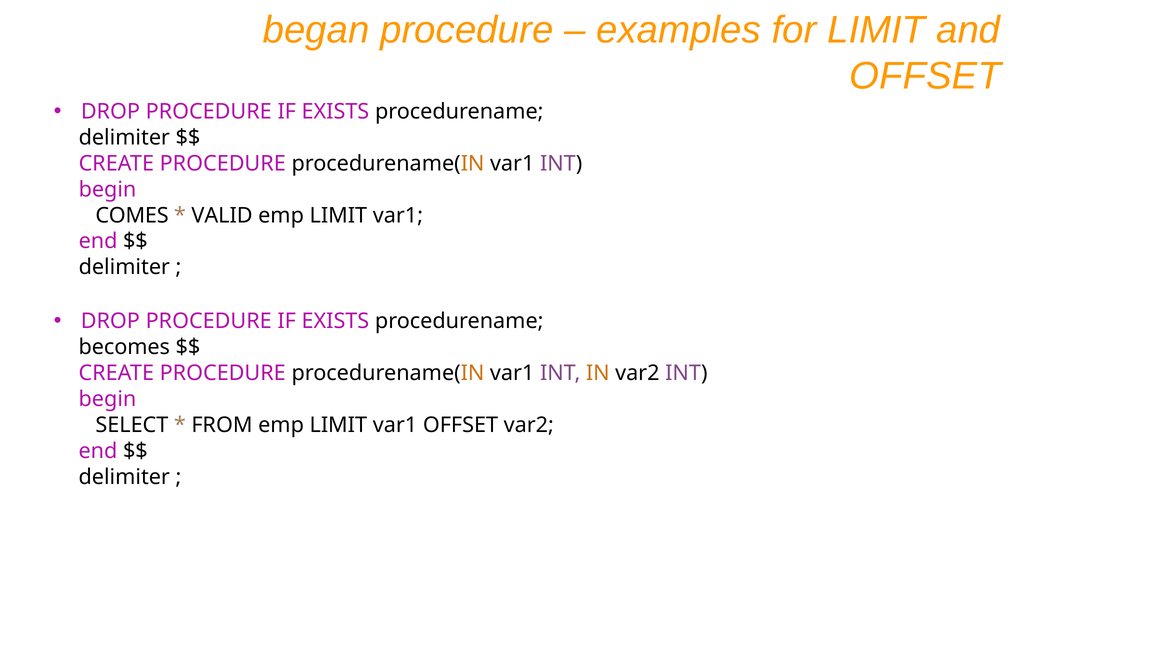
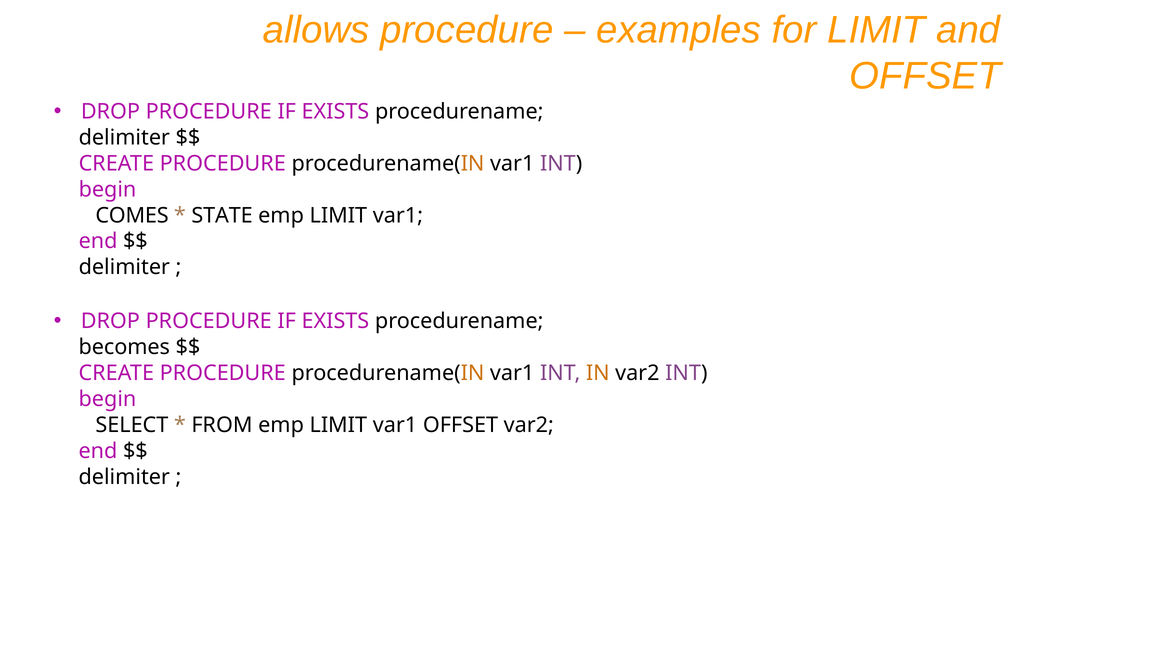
began: began -> allows (316, 30)
VALID: VALID -> STATE (222, 215)
